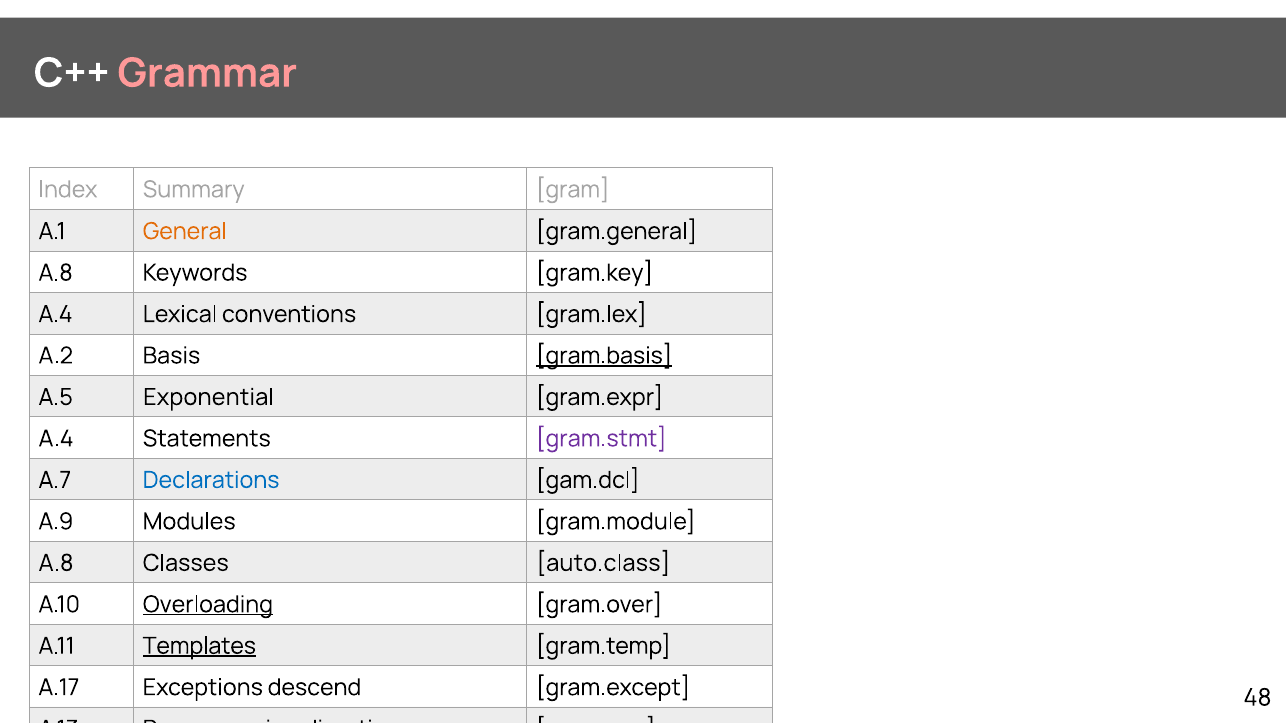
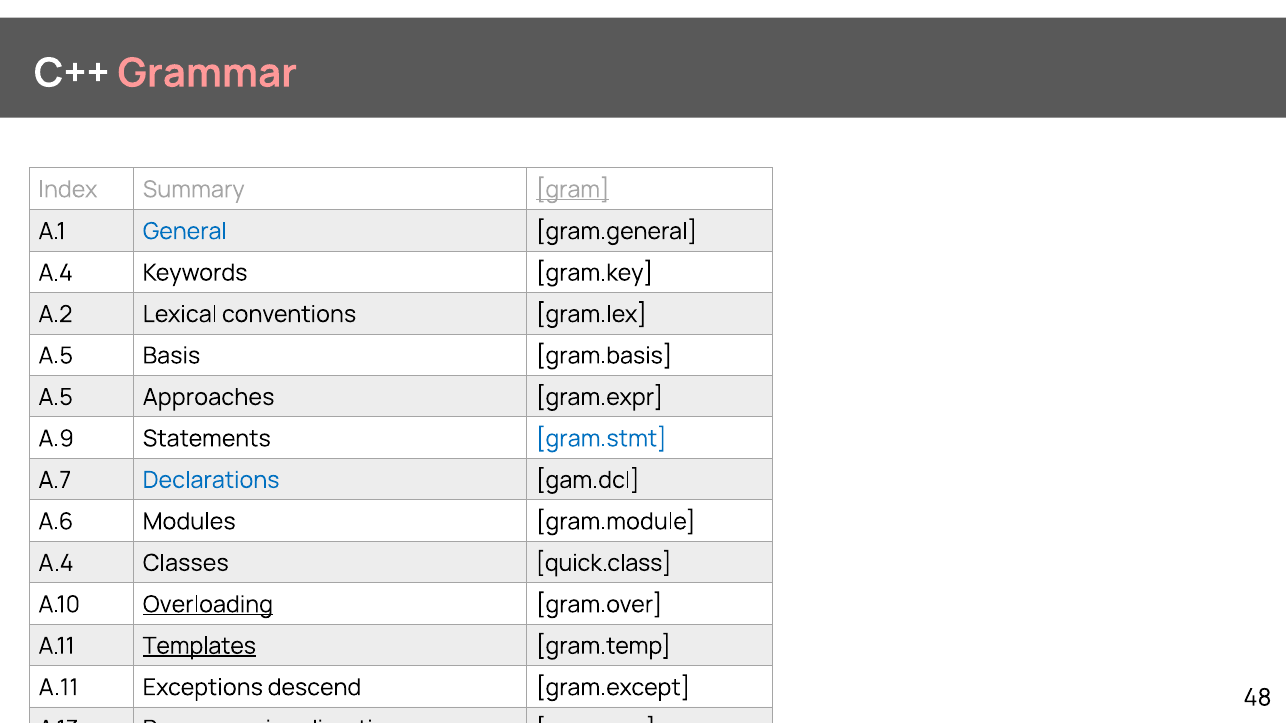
gram underline: none -> present (573, 190)
General colour: orange -> blue (185, 231)
A.8: A.8 -> A.4 (56, 273)
A.4: A.4 -> A.2 (55, 314)
A.2: A.2 -> A.5 (56, 356)
gram.basis underline: present -> none (604, 356)
Exponential: Exponential -> Approaches (209, 397)
A.4: A.4 -> A.9 (56, 439)
gram.stmt colour: purple -> blue (601, 439)
A.9: A.9 -> A.6 (56, 522)
A.8: A.8 -> A.4 (56, 563)
auto.class: auto.class -> quick.class (604, 563)
A.17: A.17 -> A.11 (59, 688)
